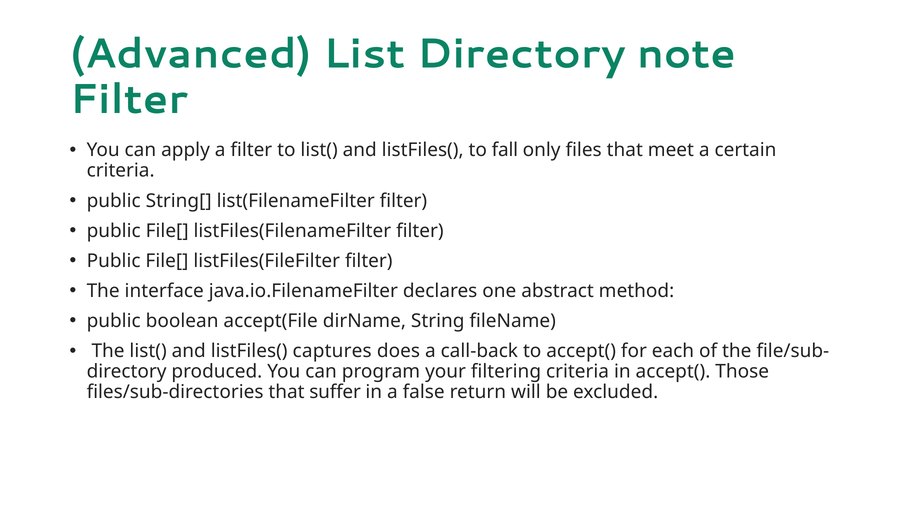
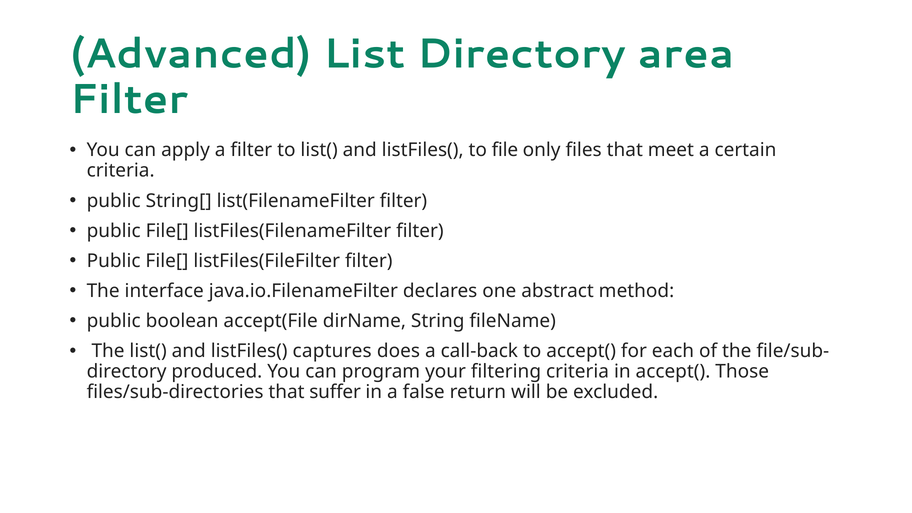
note: note -> area (686, 54)
fall: fall -> file (505, 150)
